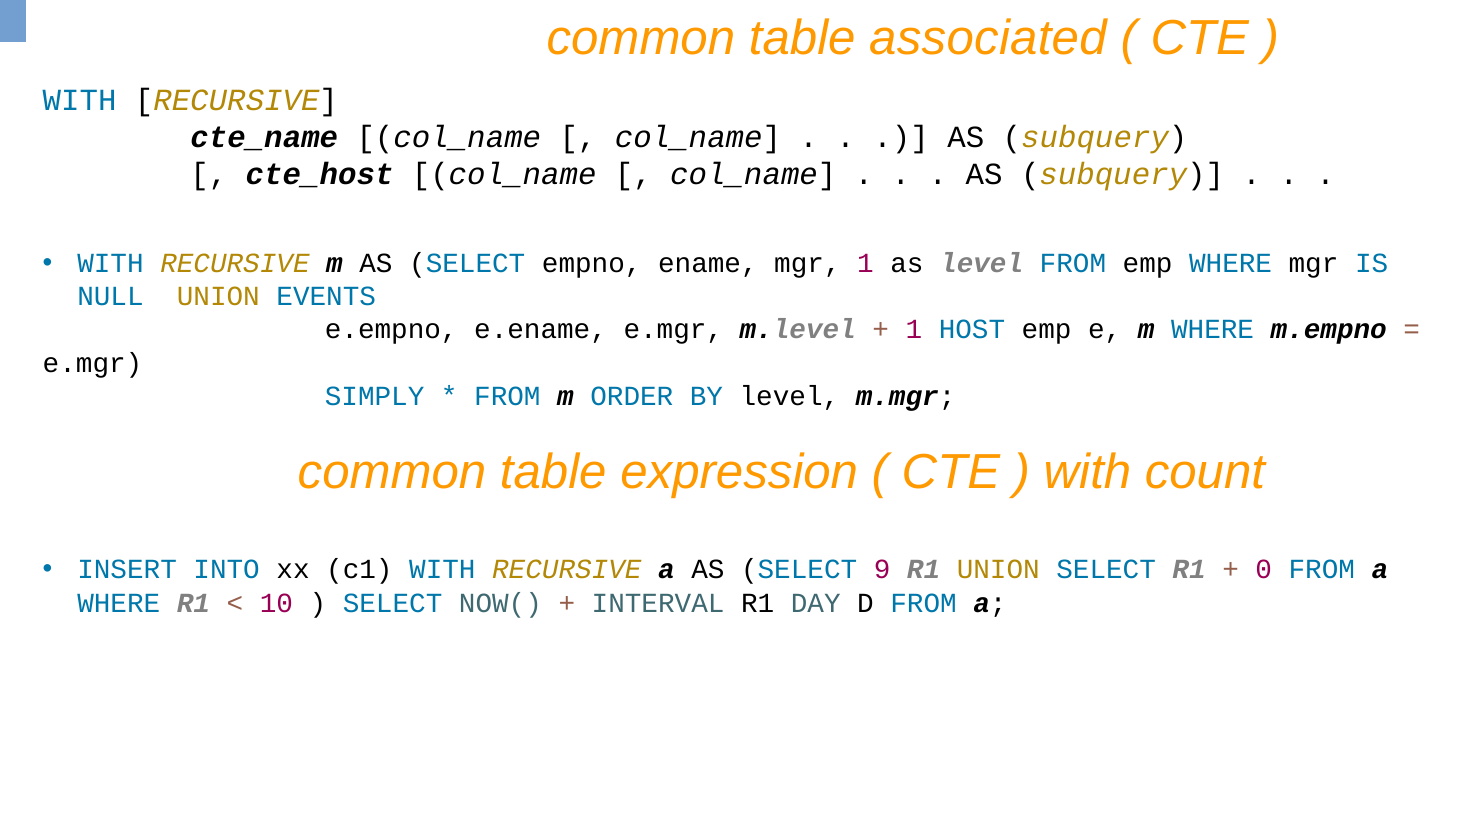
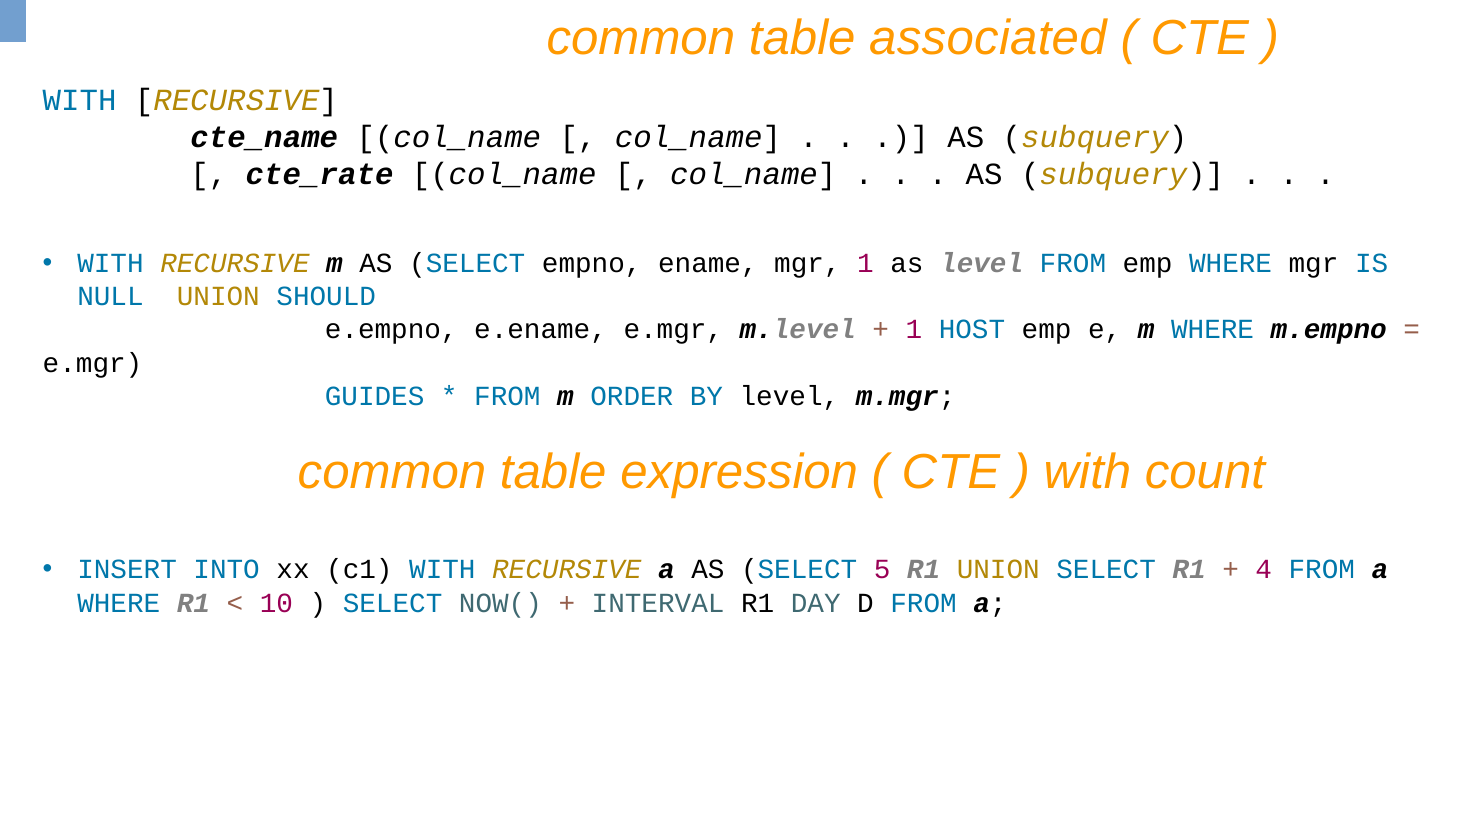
cte_host: cte_host -> cte_rate (320, 174)
EVENTS: EVENTS -> SHOULD (326, 297)
SIMPLY: SIMPLY -> GUIDES (375, 396)
9: 9 -> 5 (882, 570)
0: 0 -> 4 (1264, 570)
